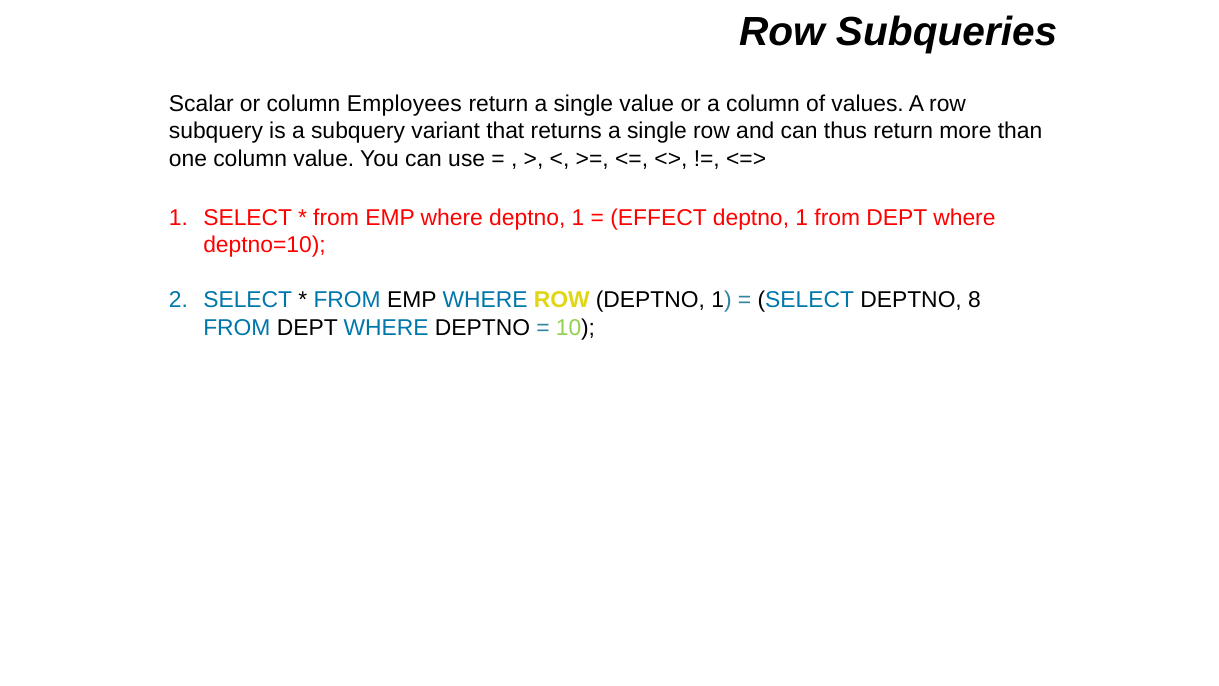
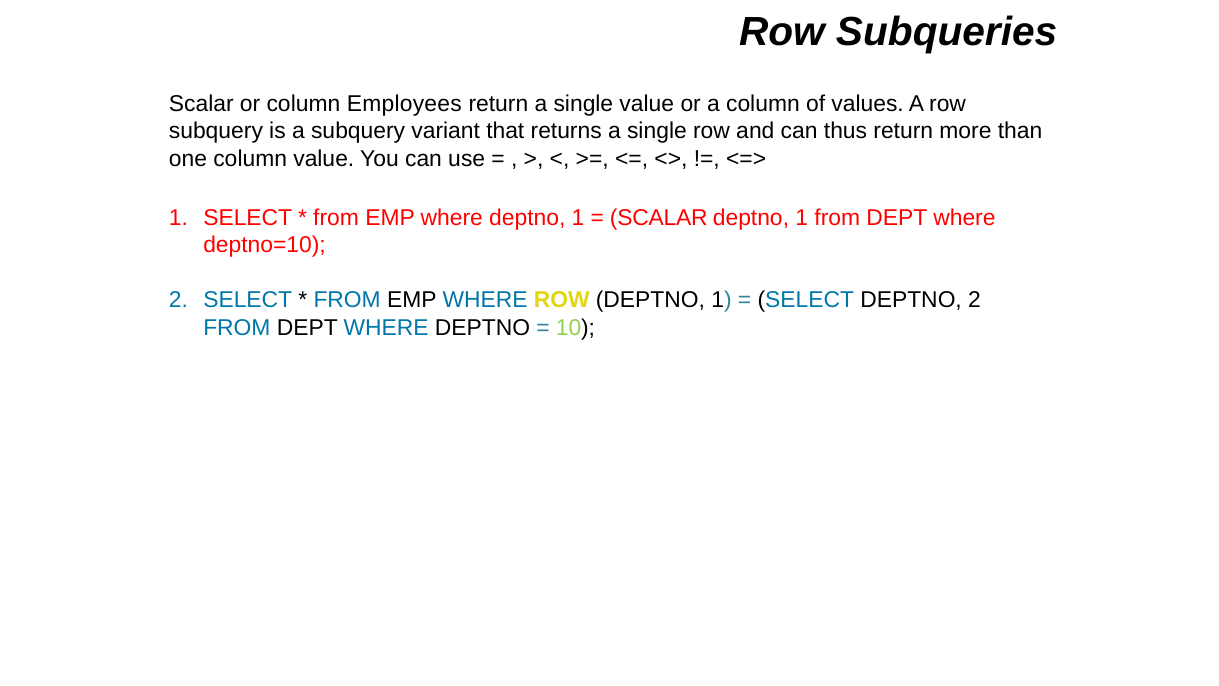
EFFECT: EFFECT -> SCALAR (659, 218)
DEPTNO 8: 8 -> 2 (975, 300)
